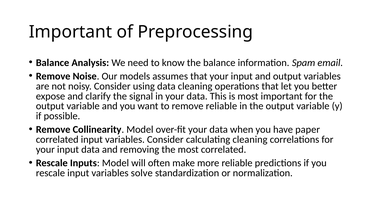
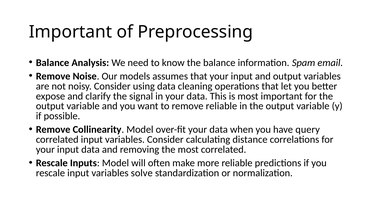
paper: paper -> query (308, 129)
calculating cleaning: cleaning -> distance (250, 139)
